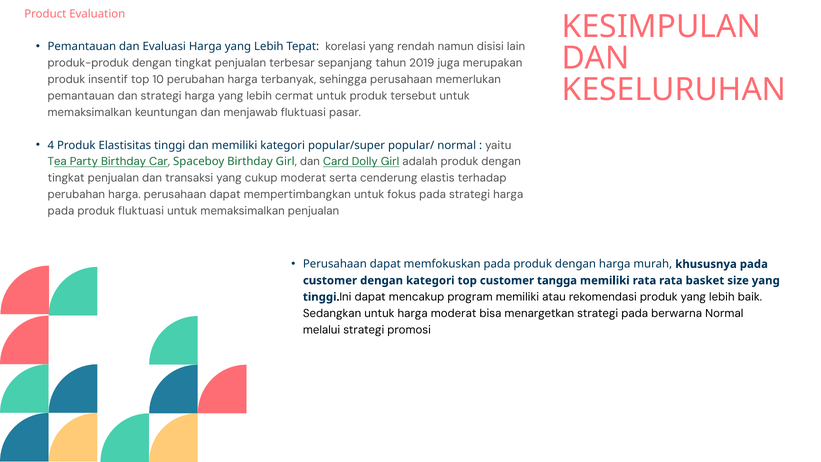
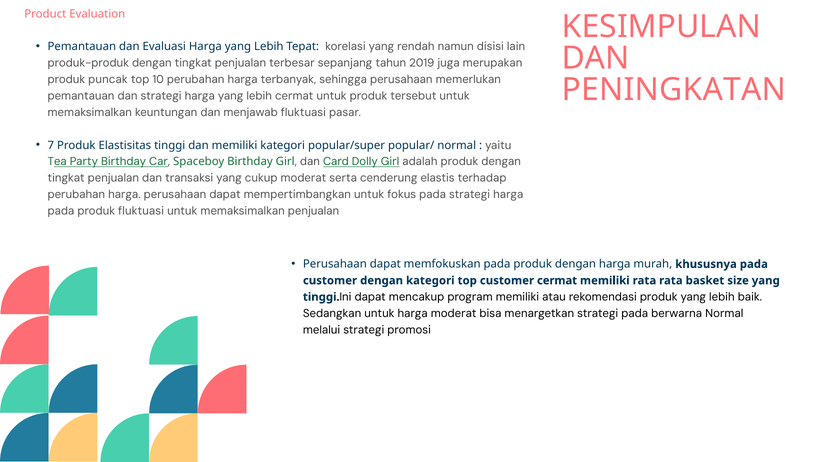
insentif: insentif -> puncak (108, 79)
KESELURUHAN: KESELURUHAN -> PENINGKATAN (674, 90)
4: 4 -> 7 (51, 145)
customer tangga: tangga -> cermat (557, 280)
